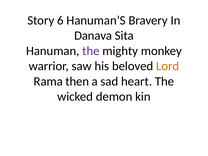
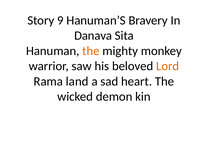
6: 6 -> 9 (60, 20)
the colour: purple -> orange (91, 51)
then: then -> land (77, 81)
